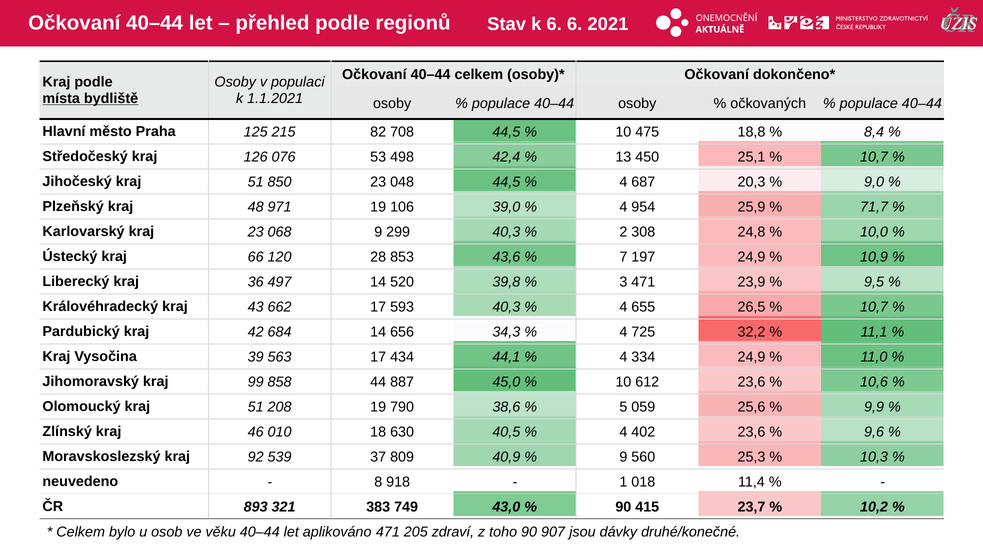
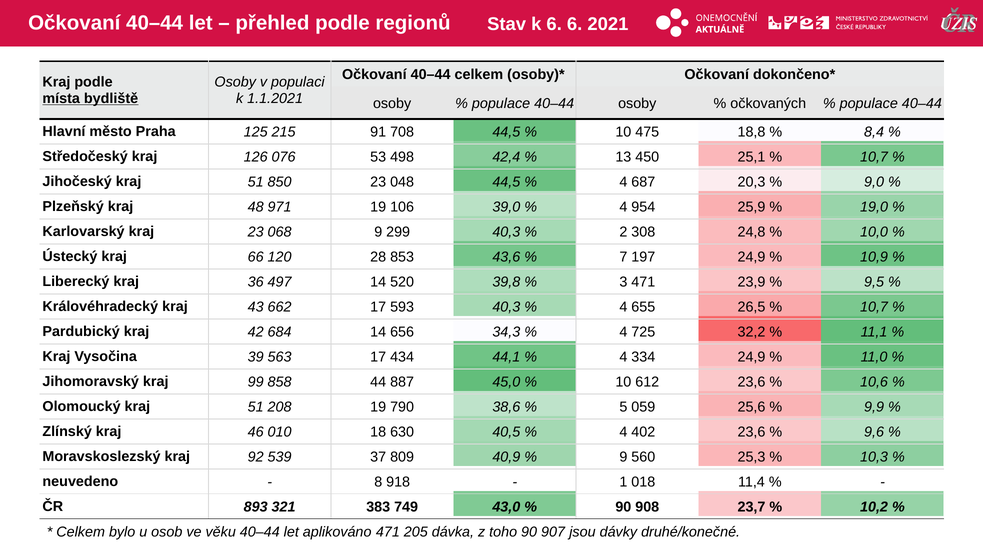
82: 82 -> 91 (378, 132)
71,7: 71,7 -> 19,0 (874, 207)
415: 415 -> 908 (647, 507)
zdraví: zdraví -> dávka (453, 532)
